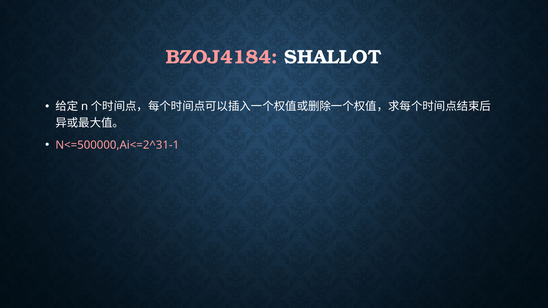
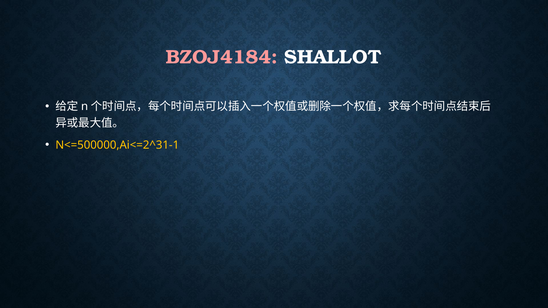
N<=500000,Ai<=2^31-1 colour: pink -> yellow (117, 145)
